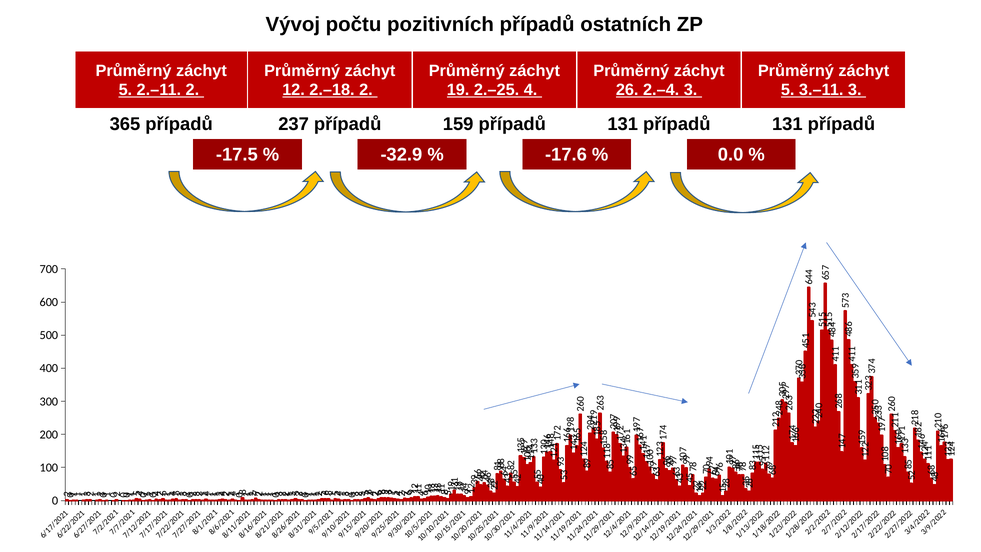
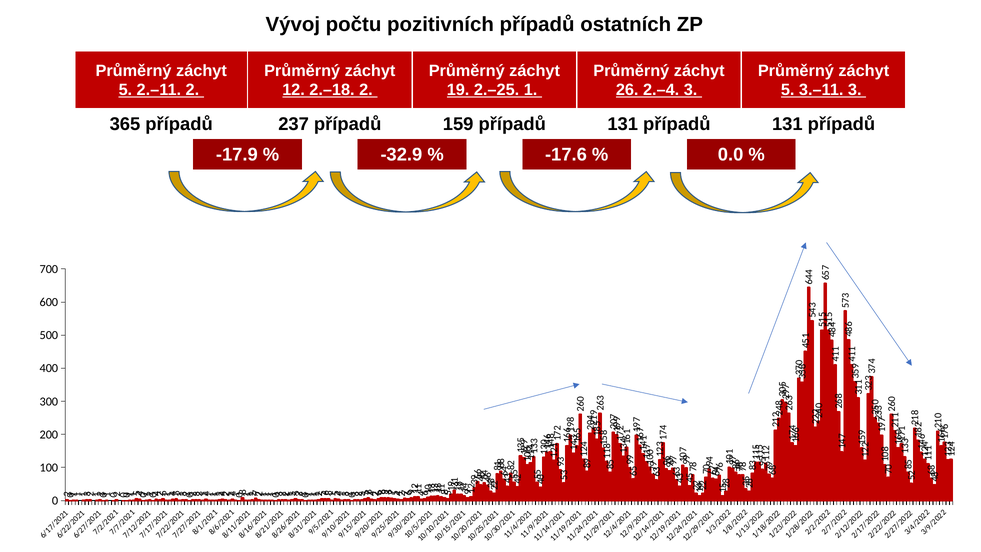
2.–25 4: 4 -> 1 (531, 90)
-17.5: -17.5 -> -17.9 (237, 155)
